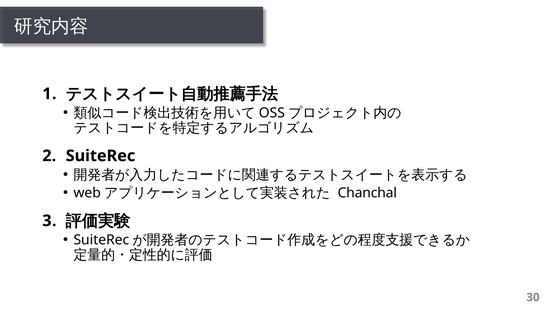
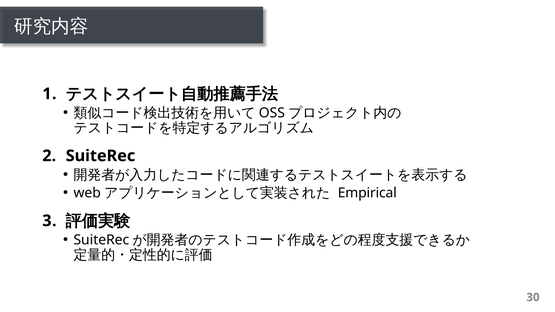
Chanchal: Chanchal -> Empirical (367, 193)
